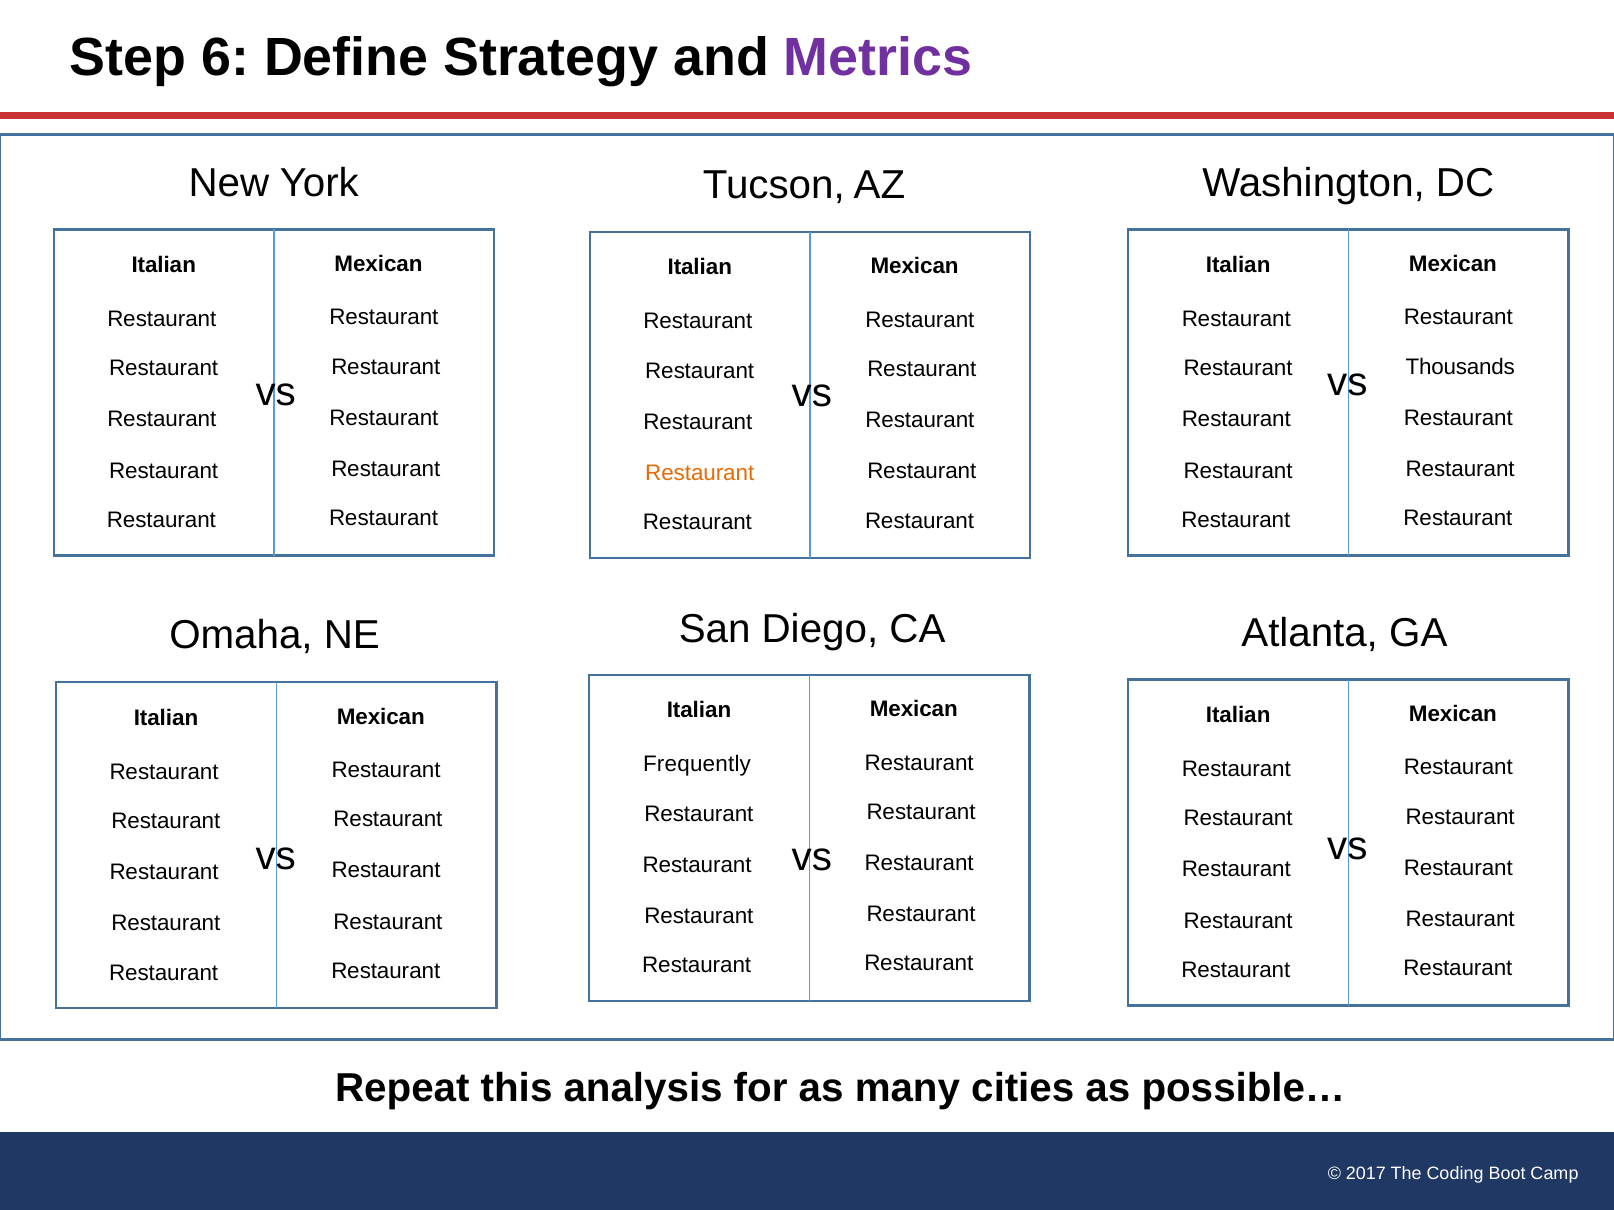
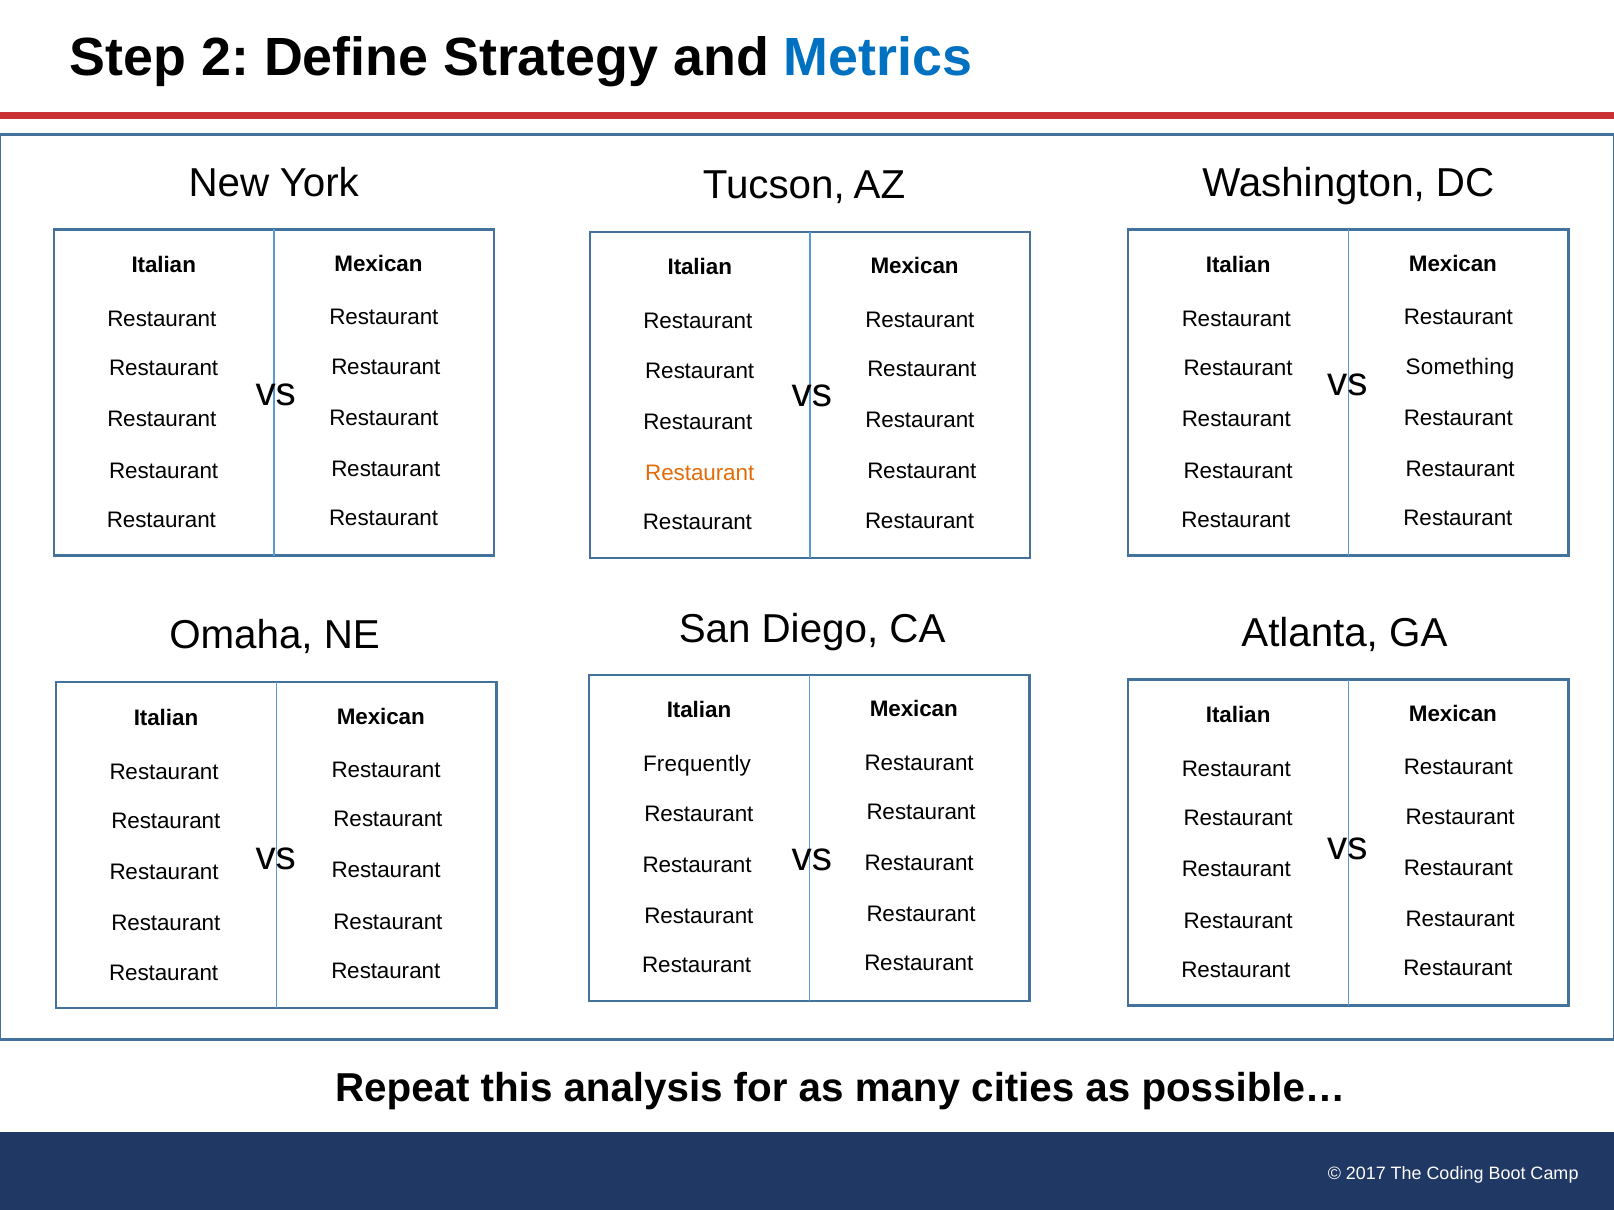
6: 6 -> 2 (225, 57)
Metrics colour: purple -> blue (878, 57)
Thousands: Thousands -> Something (1460, 367)
